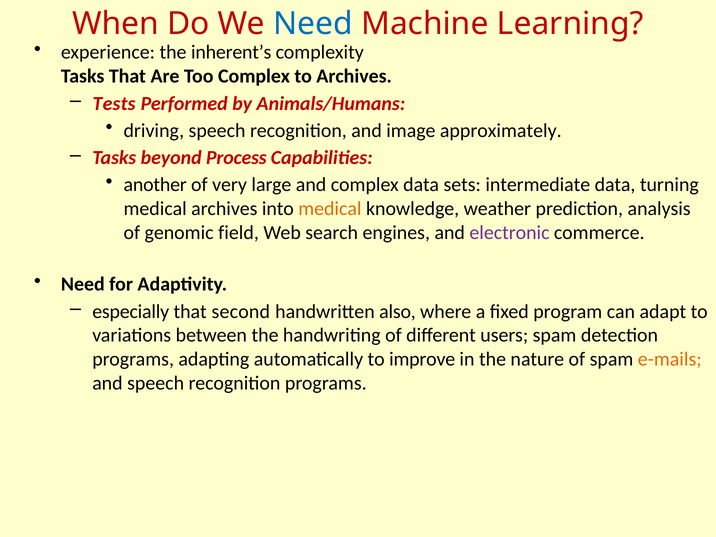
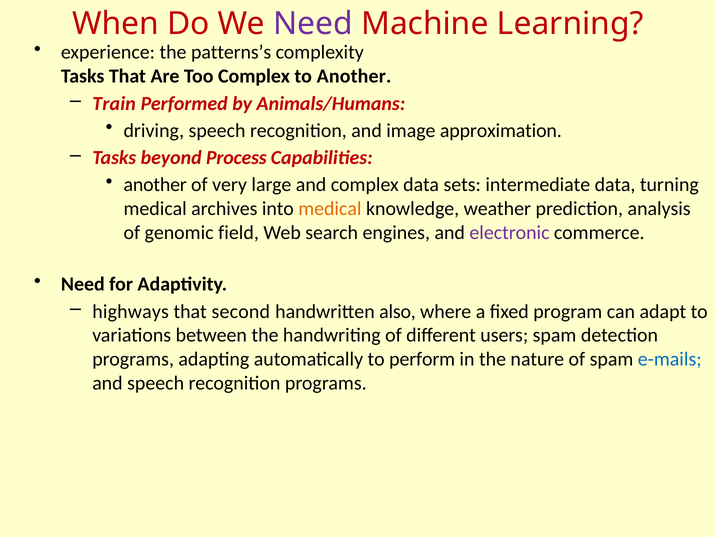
Need colour: blue -> purple (313, 24)
inherent’s: inherent’s -> patterns’s (231, 52)
to Archives: Archives -> Another (354, 76)
Tests: Tests -> Train (114, 104)
approximately: approximately -> approximation (501, 130)
especially: especially -> highways (131, 312)
improve: improve -> perform (422, 359)
e-mails colour: orange -> blue (670, 359)
